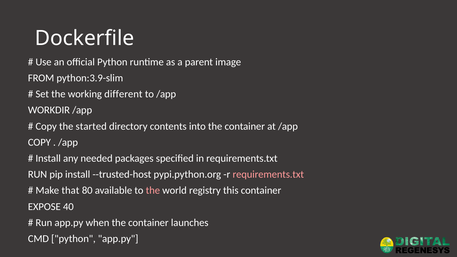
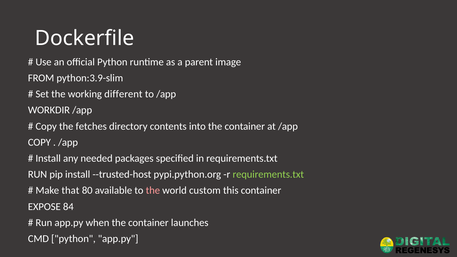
started: started -> fetches (91, 126)
requirements.txt colour: pink -> light green (268, 175)
registry: registry -> custom (205, 191)
40: 40 -> 84 (68, 207)
